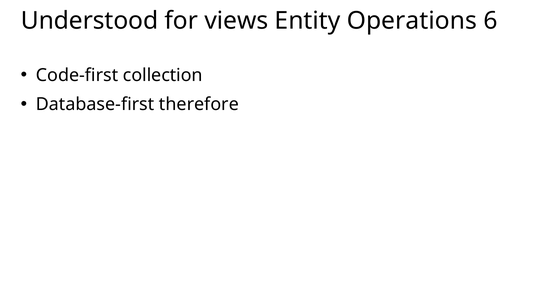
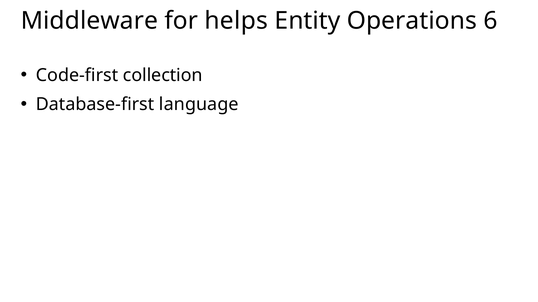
Understood: Understood -> Middleware (89, 21)
views: views -> helps (236, 21)
therefore: therefore -> language (199, 105)
